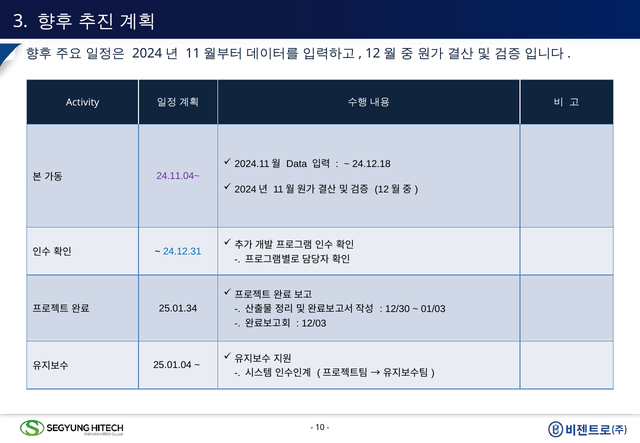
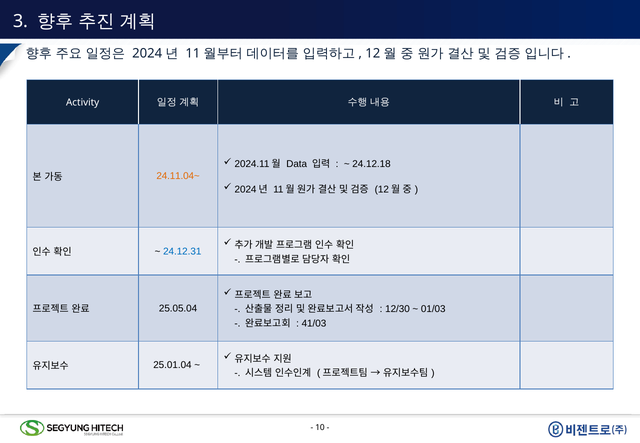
24.11.04~ colour: purple -> orange (178, 176)
25.01.34: 25.01.34 -> 25.05.04 (178, 308)
12/03: 12/03 -> 41/03 (314, 323)
